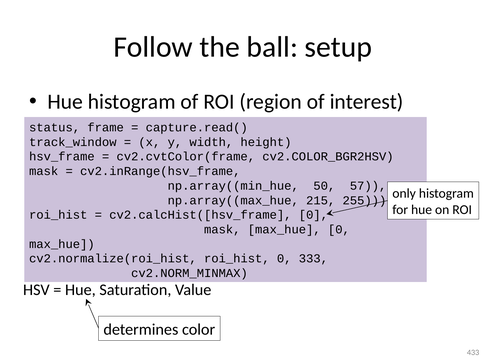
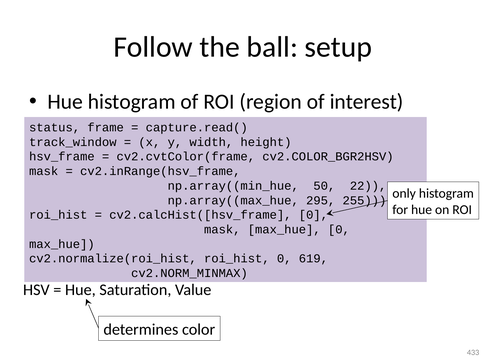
57: 57 -> 22 (368, 186)
215: 215 -> 295 (321, 201)
333: 333 -> 619 (313, 259)
